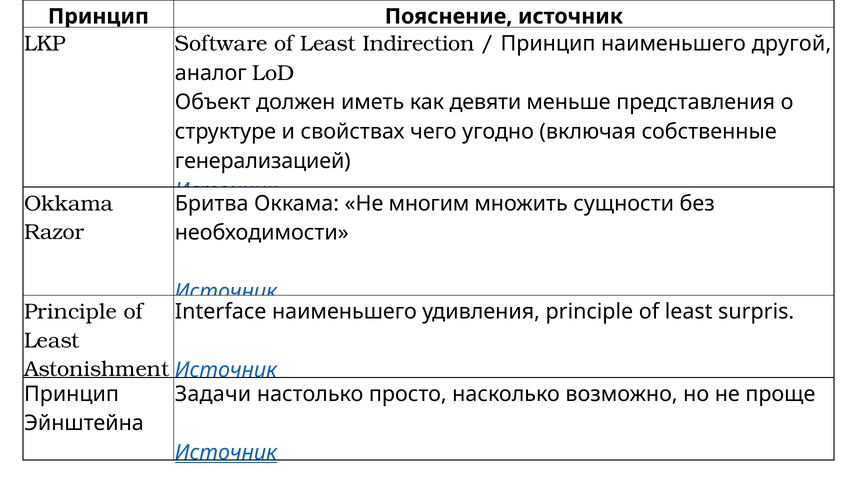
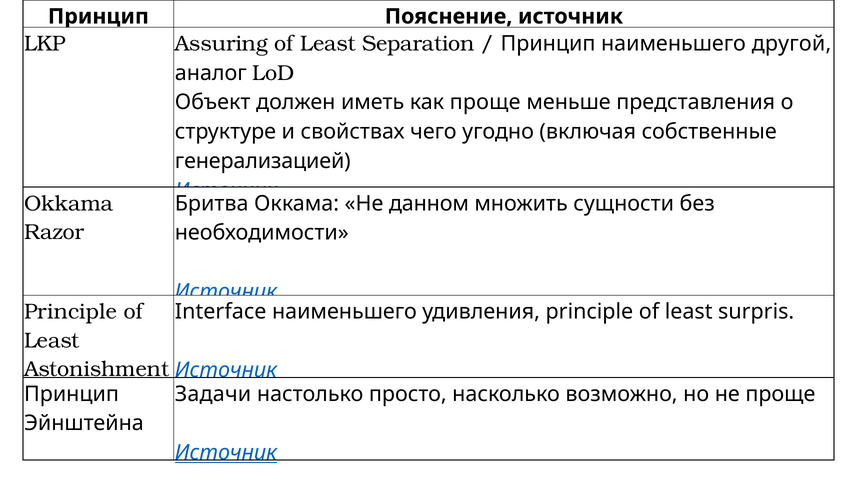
Software: Software -> Assuring (221, 44)
Indirection: Indirection -> Separation (418, 44)
как девяти: девяти -> проще (485, 102)
многим: многим -> данном (429, 203)
